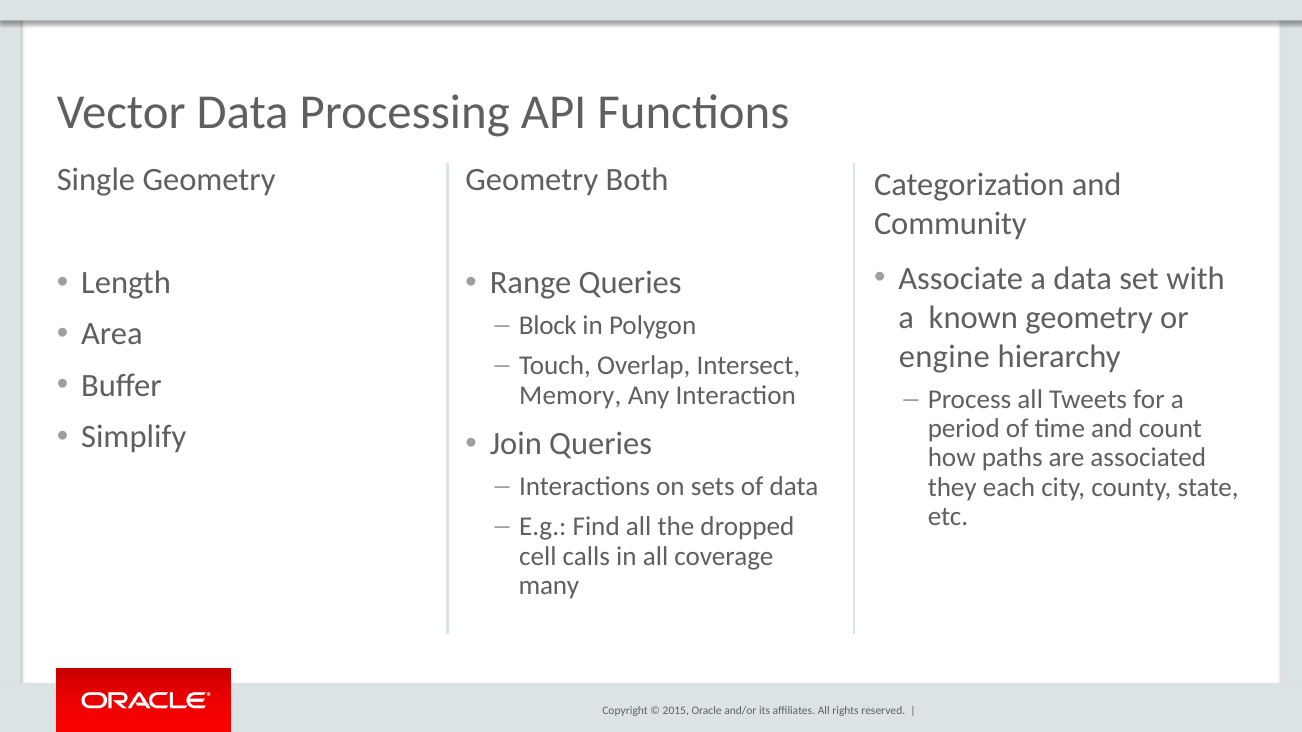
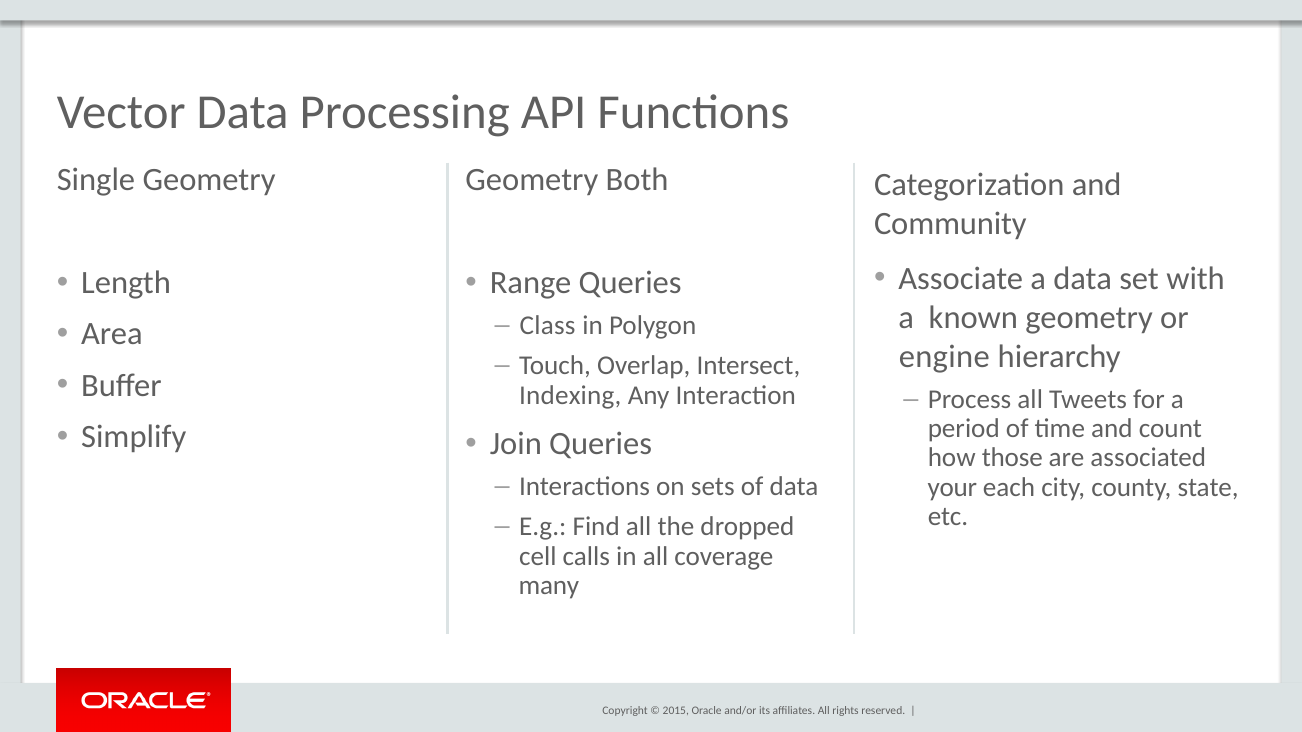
Block: Block -> Class (548, 326)
Memory: Memory -> Indexing (570, 396)
paths: paths -> those (1012, 458)
they: they -> your (952, 488)
